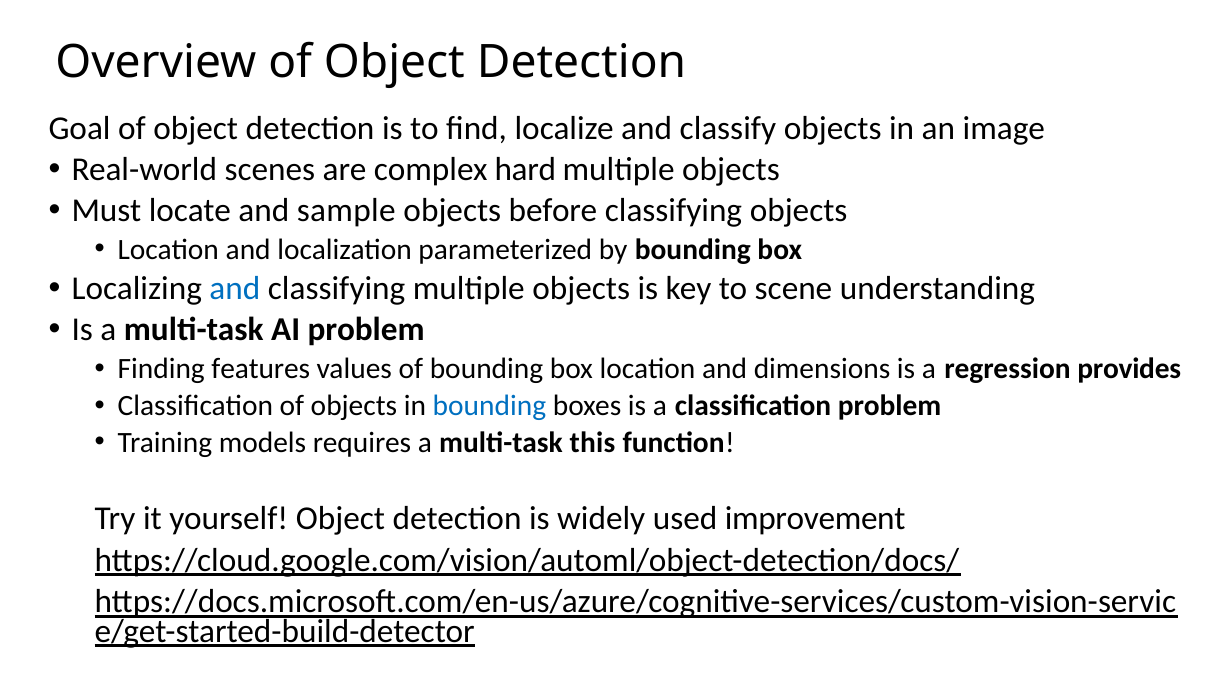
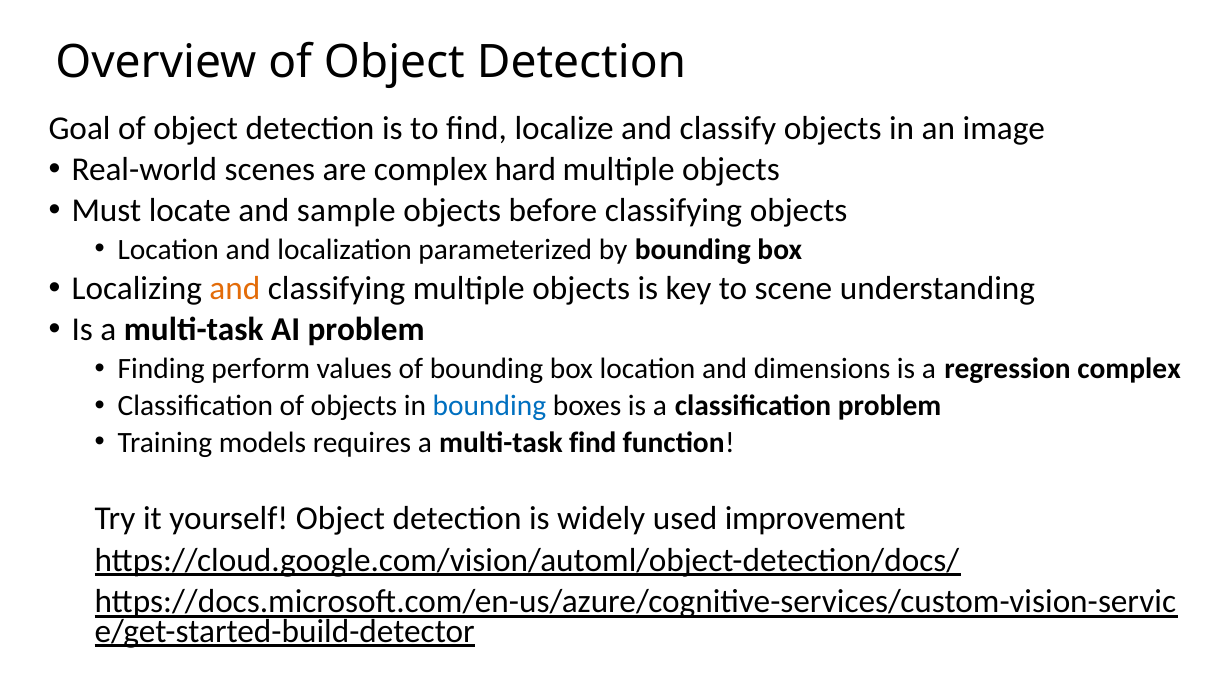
and colour: blue -> orange (235, 288)
features: features -> perform (261, 368)
regression provides: provides -> complex (1129, 368)
multi-task this: this -> find (593, 442)
